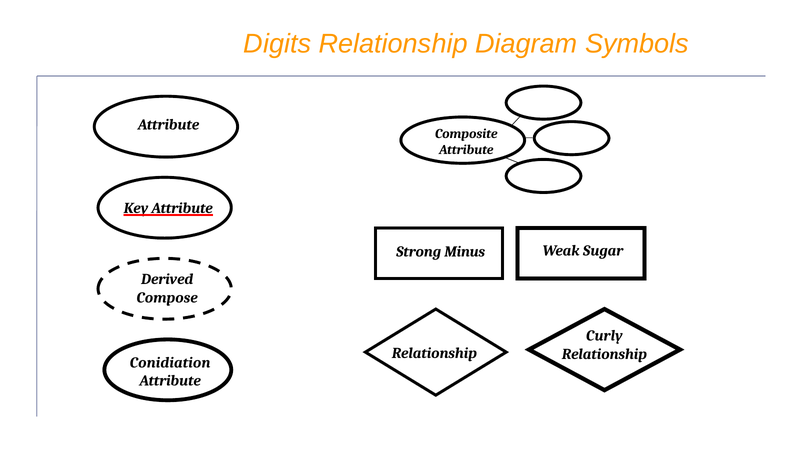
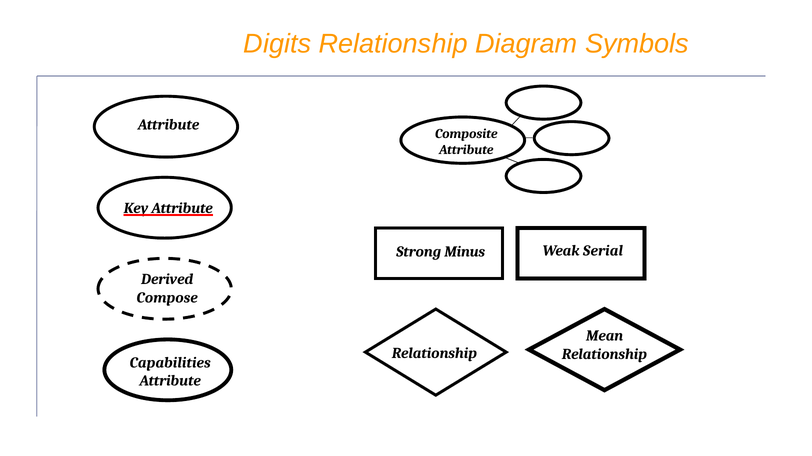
Sugar: Sugar -> Serial (603, 251)
Curly: Curly -> Mean (605, 336)
Conidiation: Conidiation -> Capabilities (170, 363)
